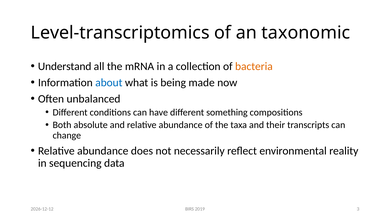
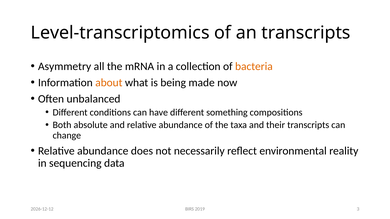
an taxonomic: taxonomic -> transcripts (306, 33)
Understand: Understand -> Asymmetry (65, 66)
about colour: blue -> orange (109, 83)
